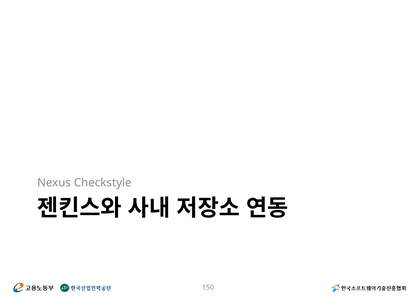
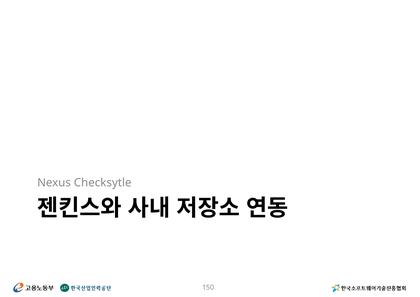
Checkstyle: Checkstyle -> Checksytle (103, 183)
